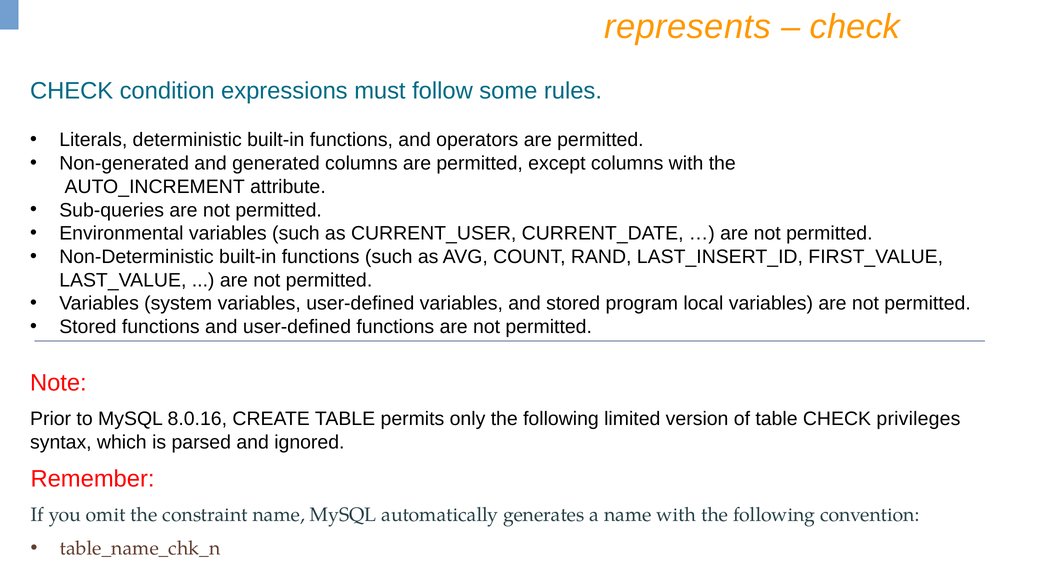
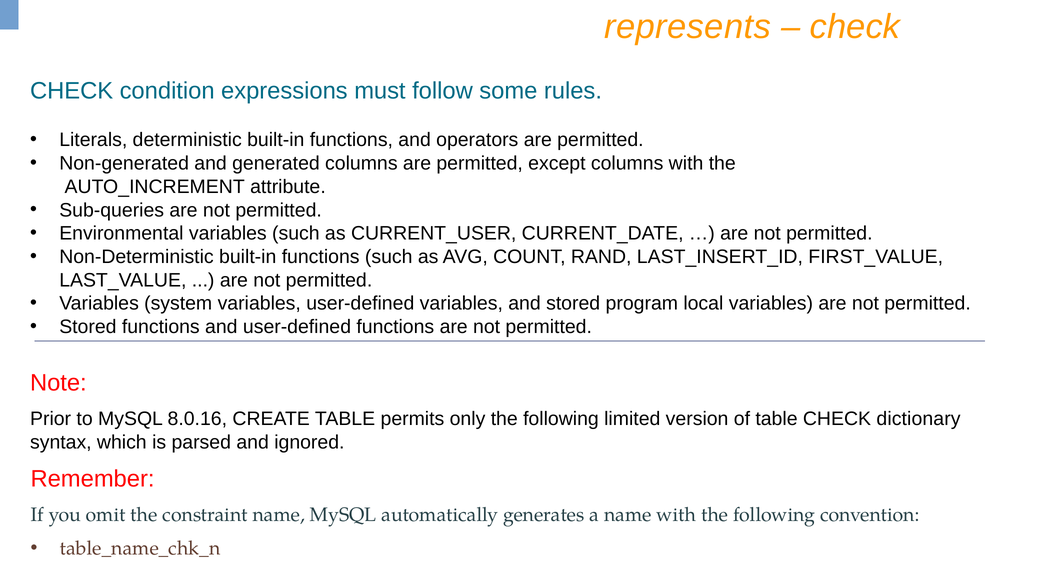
privileges: privileges -> dictionary (919, 419)
